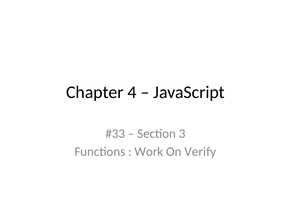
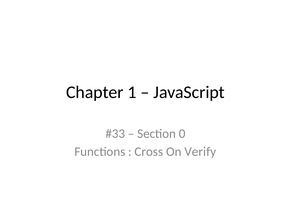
4: 4 -> 1 (132, 92)
3: 3 -> 0 (182, 134)
Work: Work -> Cross (149, 152)
